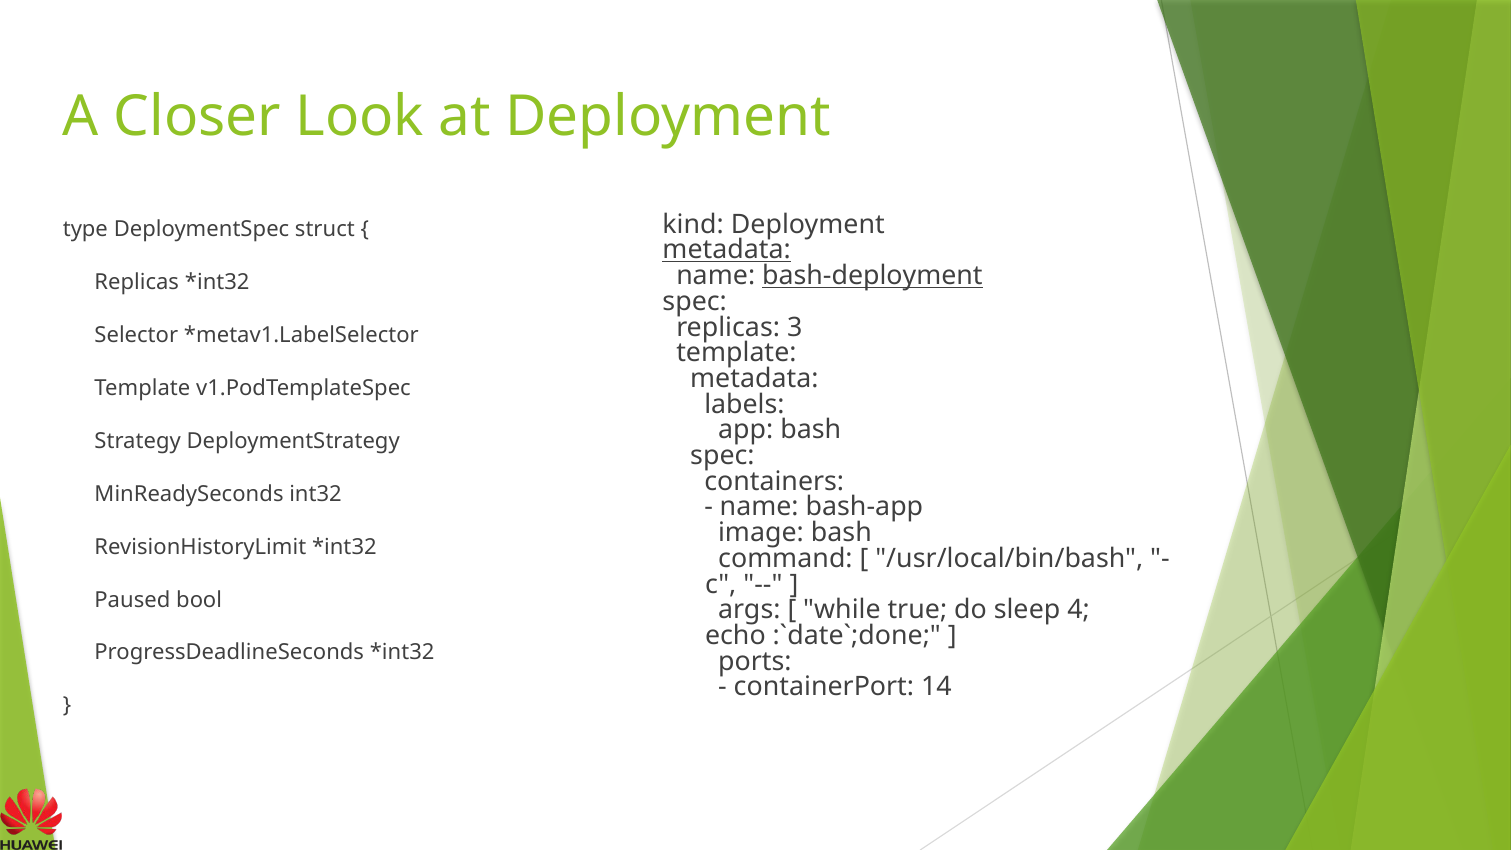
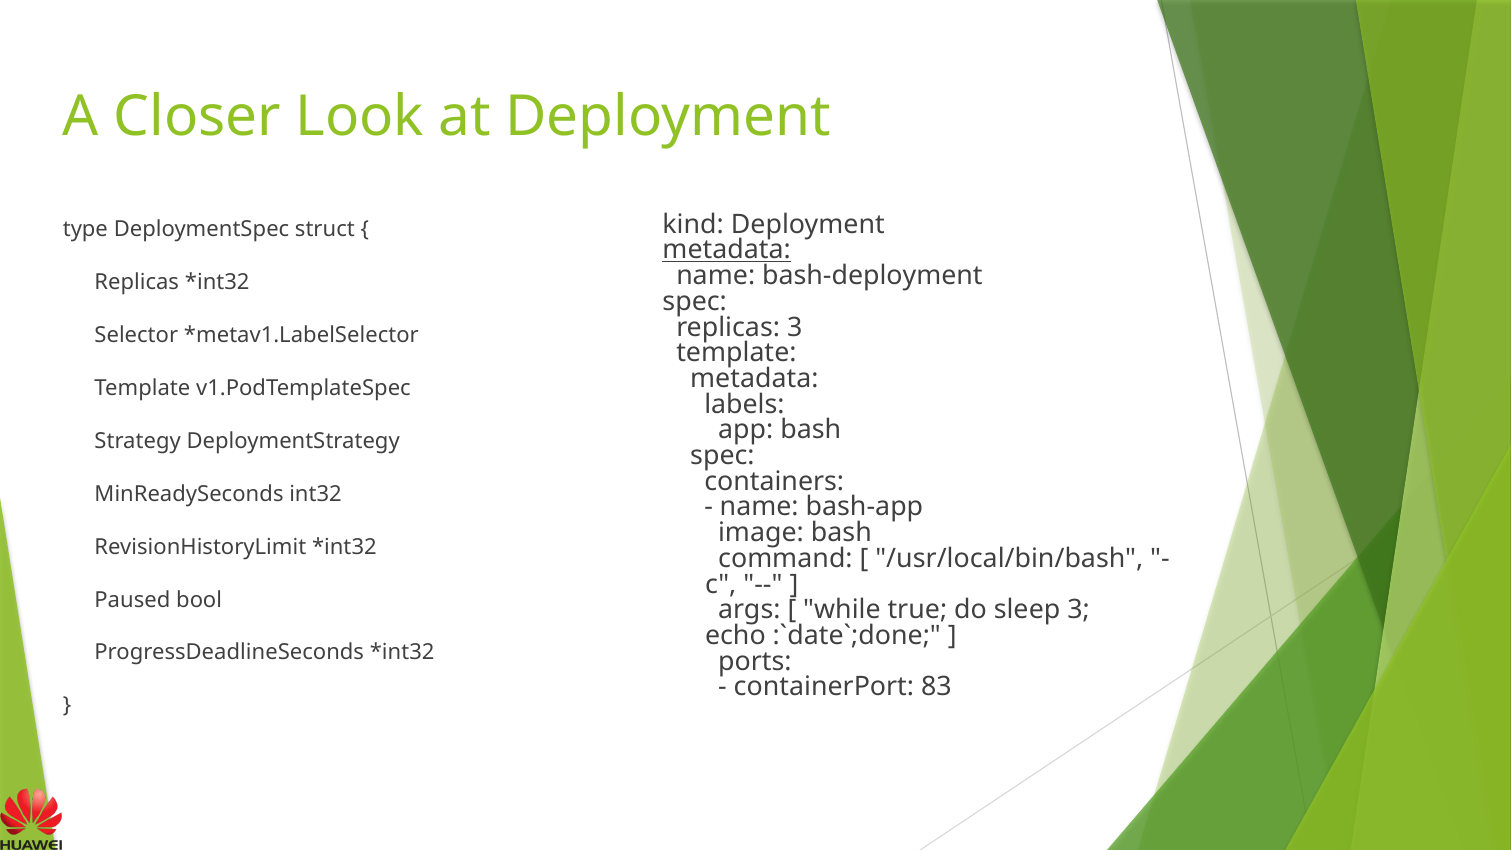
bash-deployment underline: present -> none (872, 276)
sleep 4: 4 -> 3 (1079, 610)
14: 14 -> 83 (936, 687)
